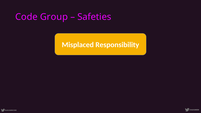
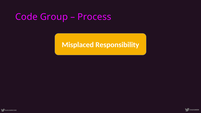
Safeties: Safeties -> Process (94, 17)
